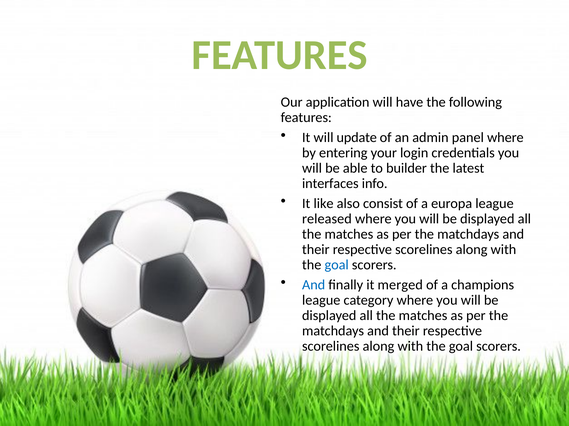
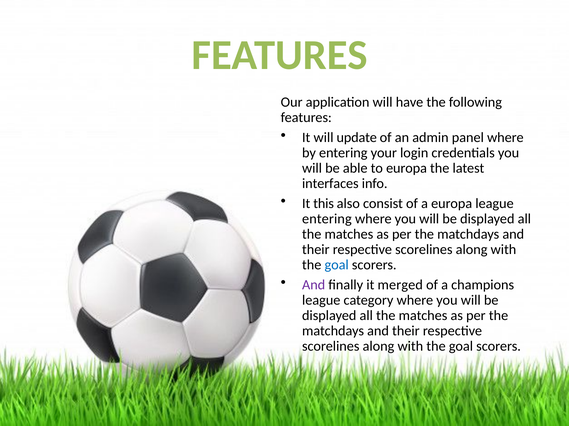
to builder: builder -> europa (406, 168)
like: like -> this (324, 204)
released: released -> entering (327, 219)
And colour: blue -> purple (314, 285)
